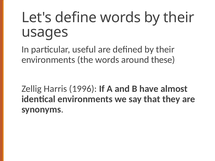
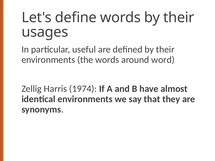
these: these -> word (163, 60)
1996: 1996 -> 1974 (83, 89)
